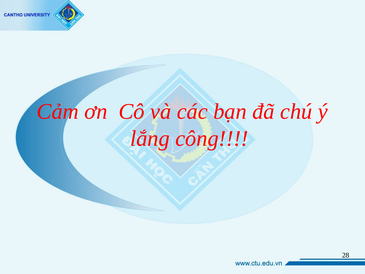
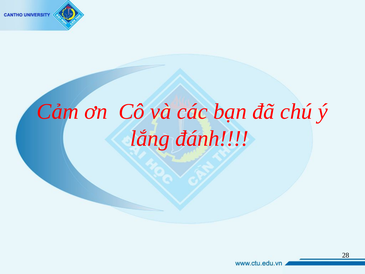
công: công -> đánh (212, 138)
